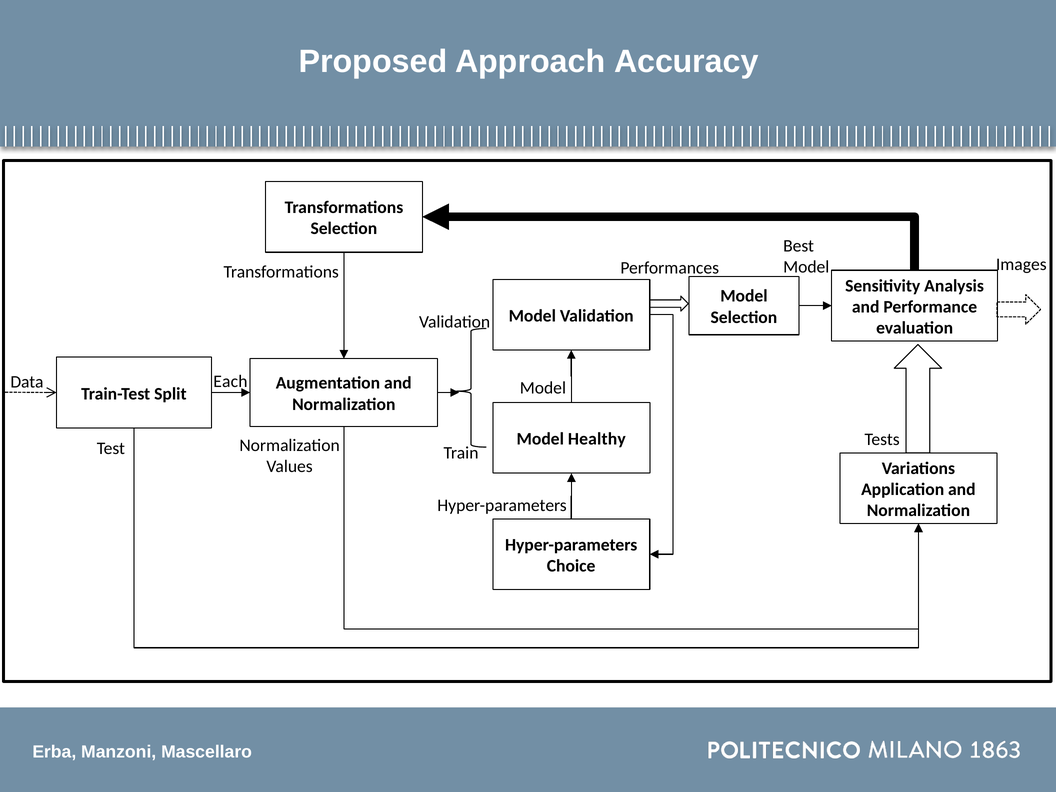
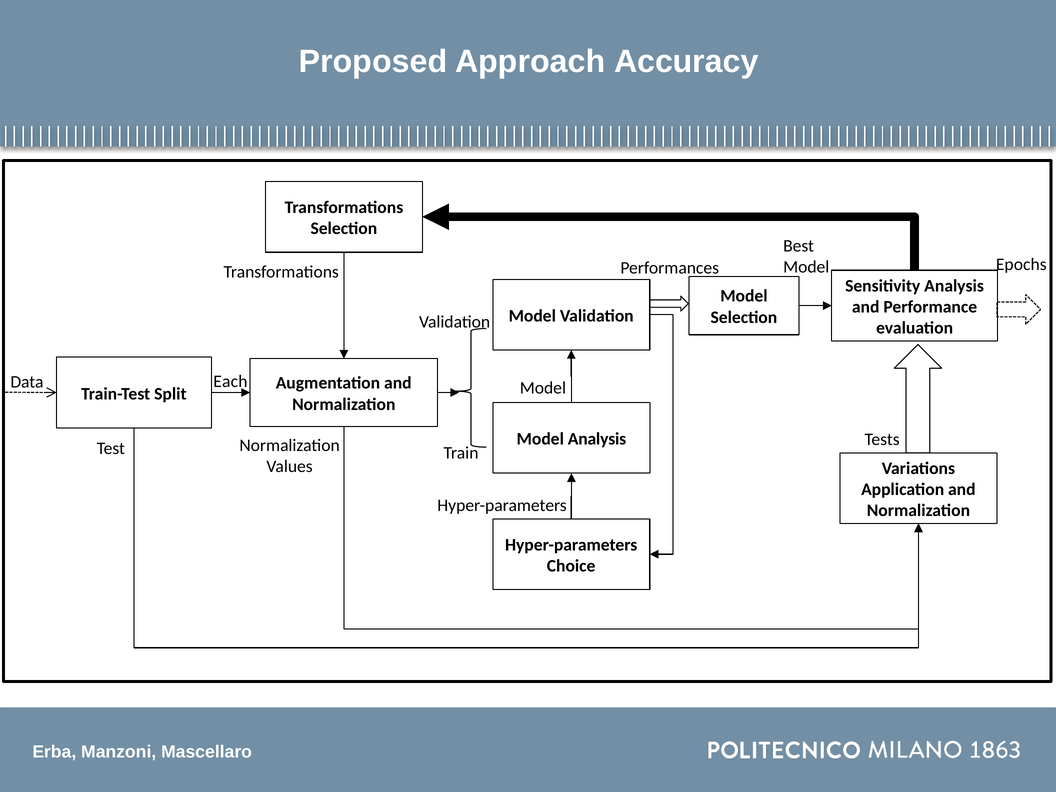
Images: Images -> Epochs (1021, 265)
Model Healthy: Healthy -> Analysis (597, 439)
